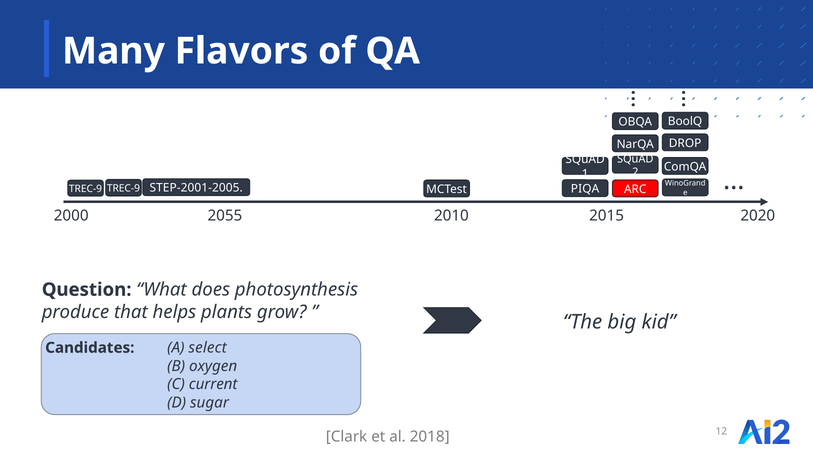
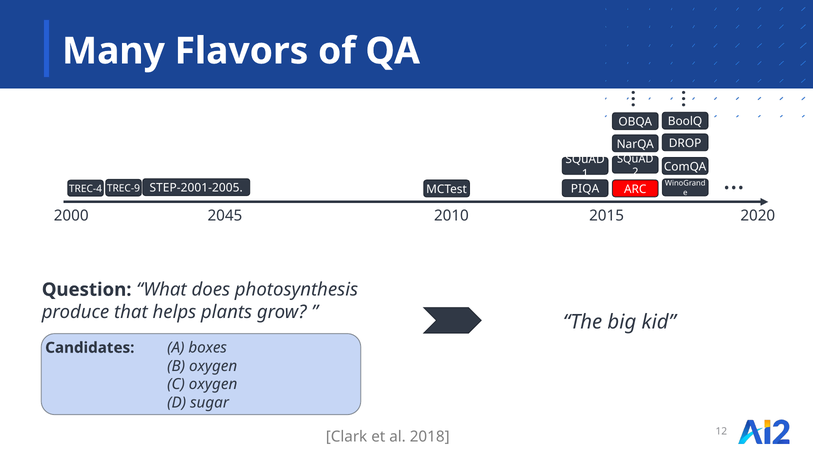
TREC-9: TREC-9 -> TREC-4 (85, 189)
2055: 2055 -> 2045 (225, 216)
select: select -> boxes (208, 348)
C current: current -> oxygen (213, 385)
